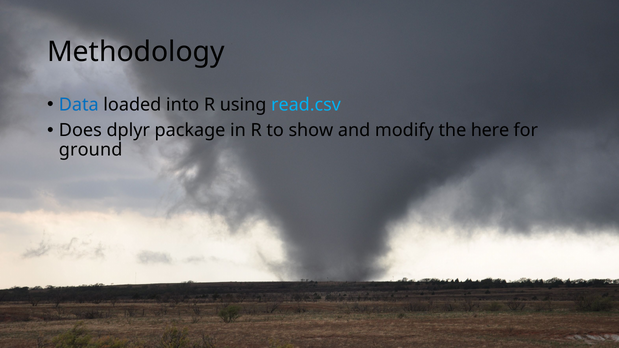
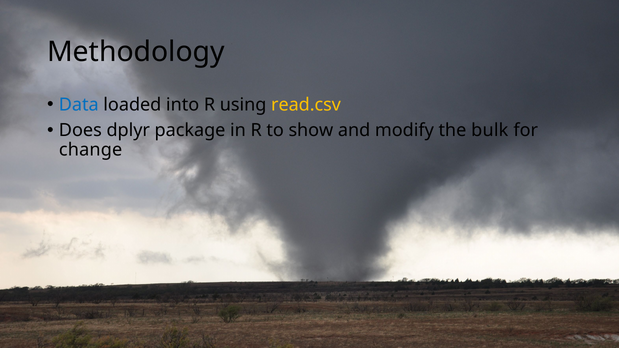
read.csv colour: light blue -> yellow (306, 105)
here: here -> bulk (490, 131)
ground: ground -> change (91, 150)
